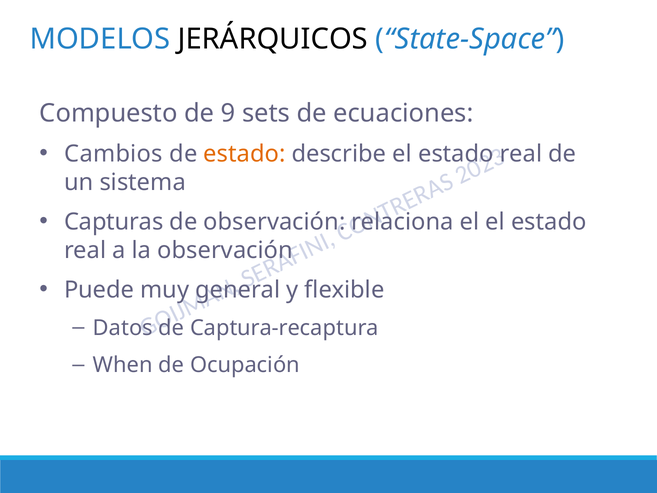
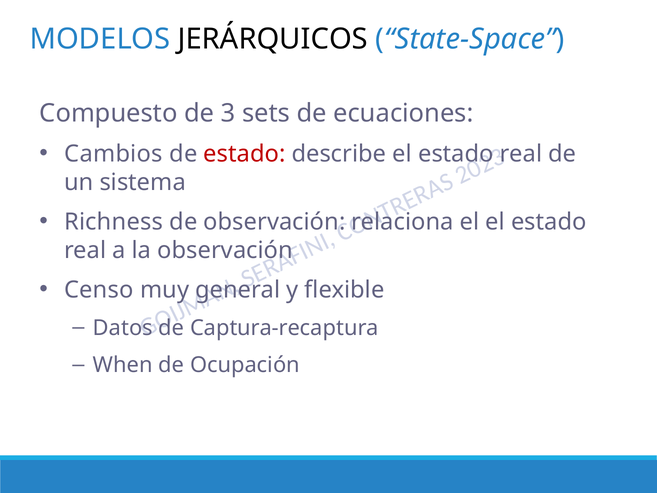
de 9: 9 -> 3 (228, 113)
estado colour: orange -> red (244, 154)
Capturas: Capturas -> Richness (114, 222)
Puede: Puede -> Censo (99, 290)
